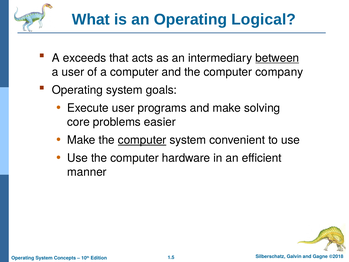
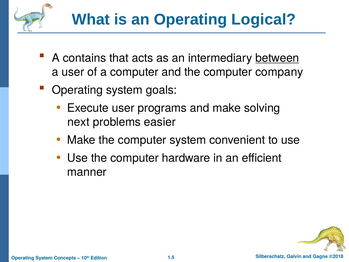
exceeds: exceeds -> contains (85, 58)
core: core -> next (78, 122)
computer underline: present -> none (142, 140)
